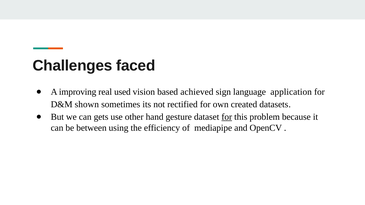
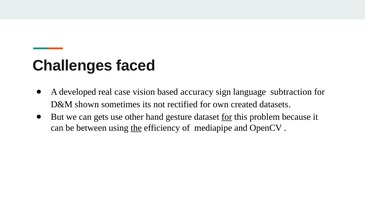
improving: improving -> developed (78, 92)
used: used -> case (122, 92)
achieved: achieved -> accuracy (197, 92)
application: application -> subtraction (291, 92)
the underline: none -> present (136, 128)
